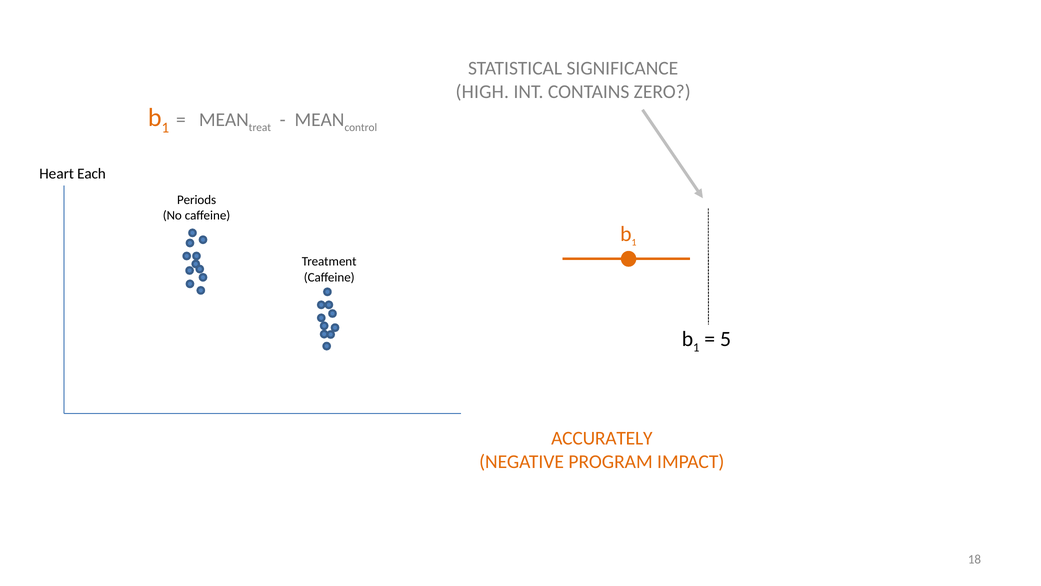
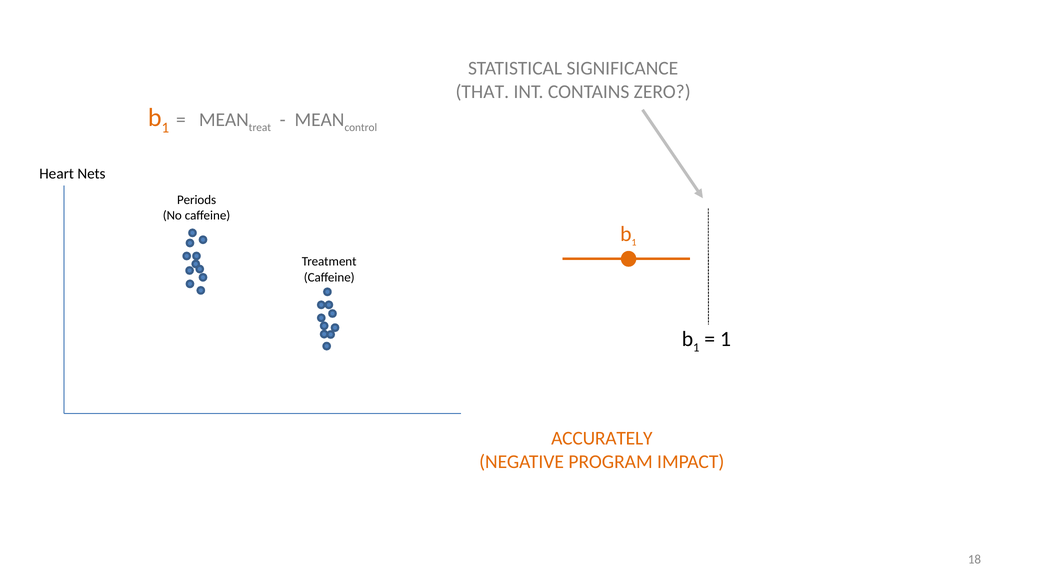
HIGH: HIGH -> THAT (482, 92)
Each: Each -> Nets (91, 174)
5: 5 -> 1 (726, 339)
